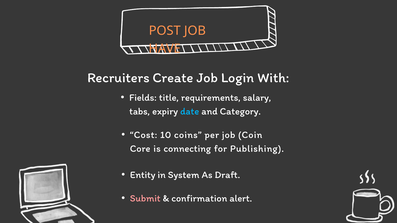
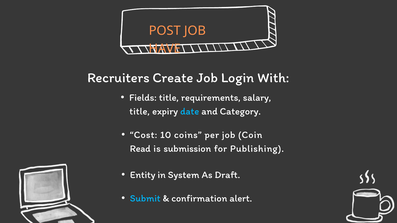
tabs: tabs -> title (140, 112)
Core: Core -> Read (140, 149)
connecting: connecting -> submission (187, 149)
Submit colour: pink -> light blue (145, 199)
